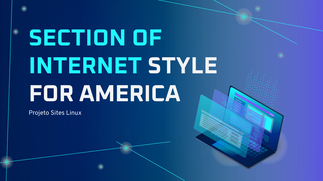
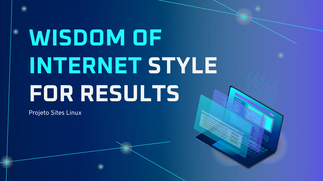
SECTION: SECTION -> WISDOM (77, 38)
AMERICA: AMERICA -> RESULTS (130, 94)
